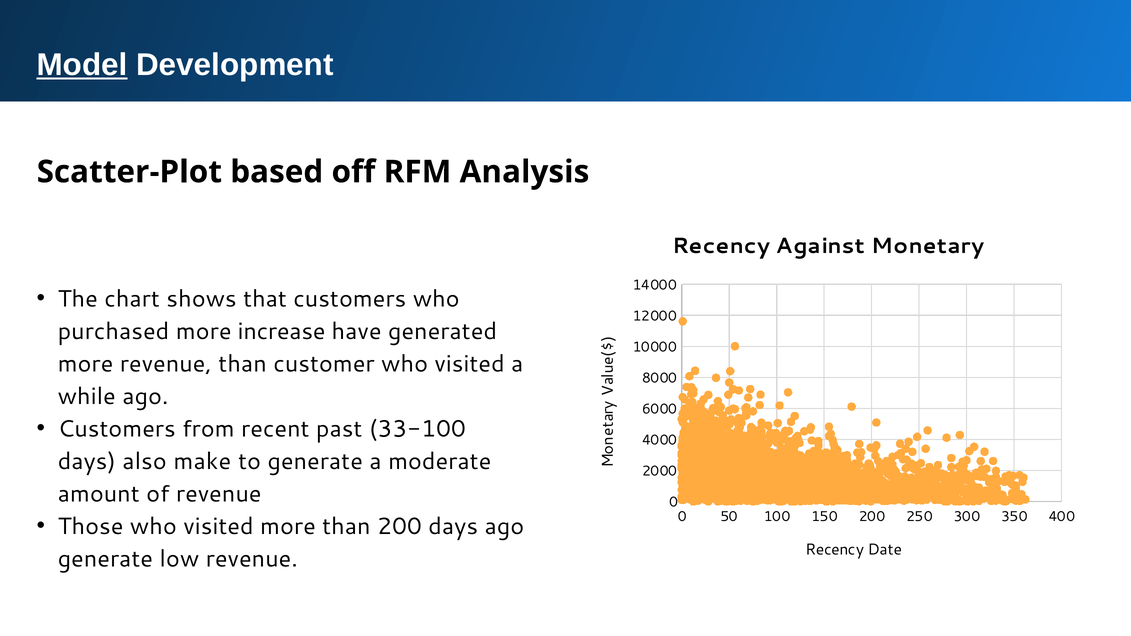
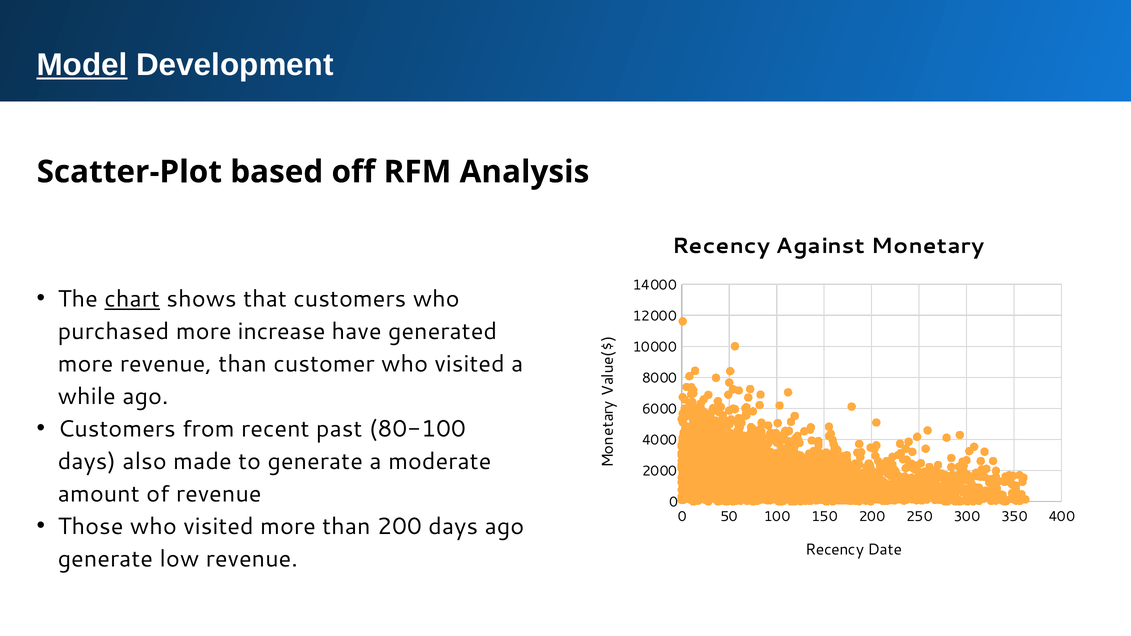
chart underline: none -> present (132, 299)
33-100: 33-100 -> 80-100 (417, 429)
make: make -> made (202, 462)
